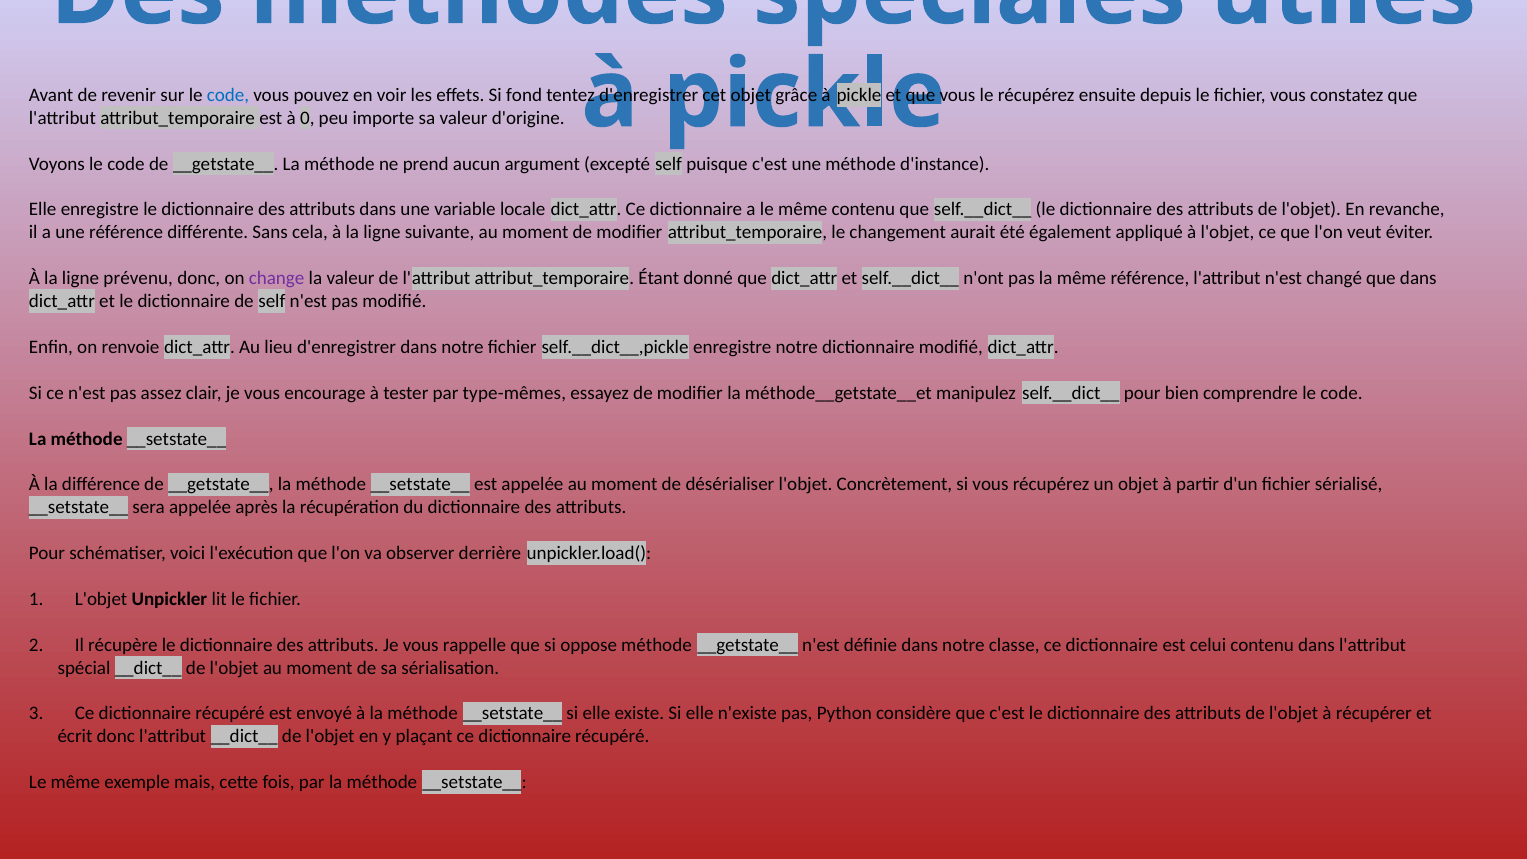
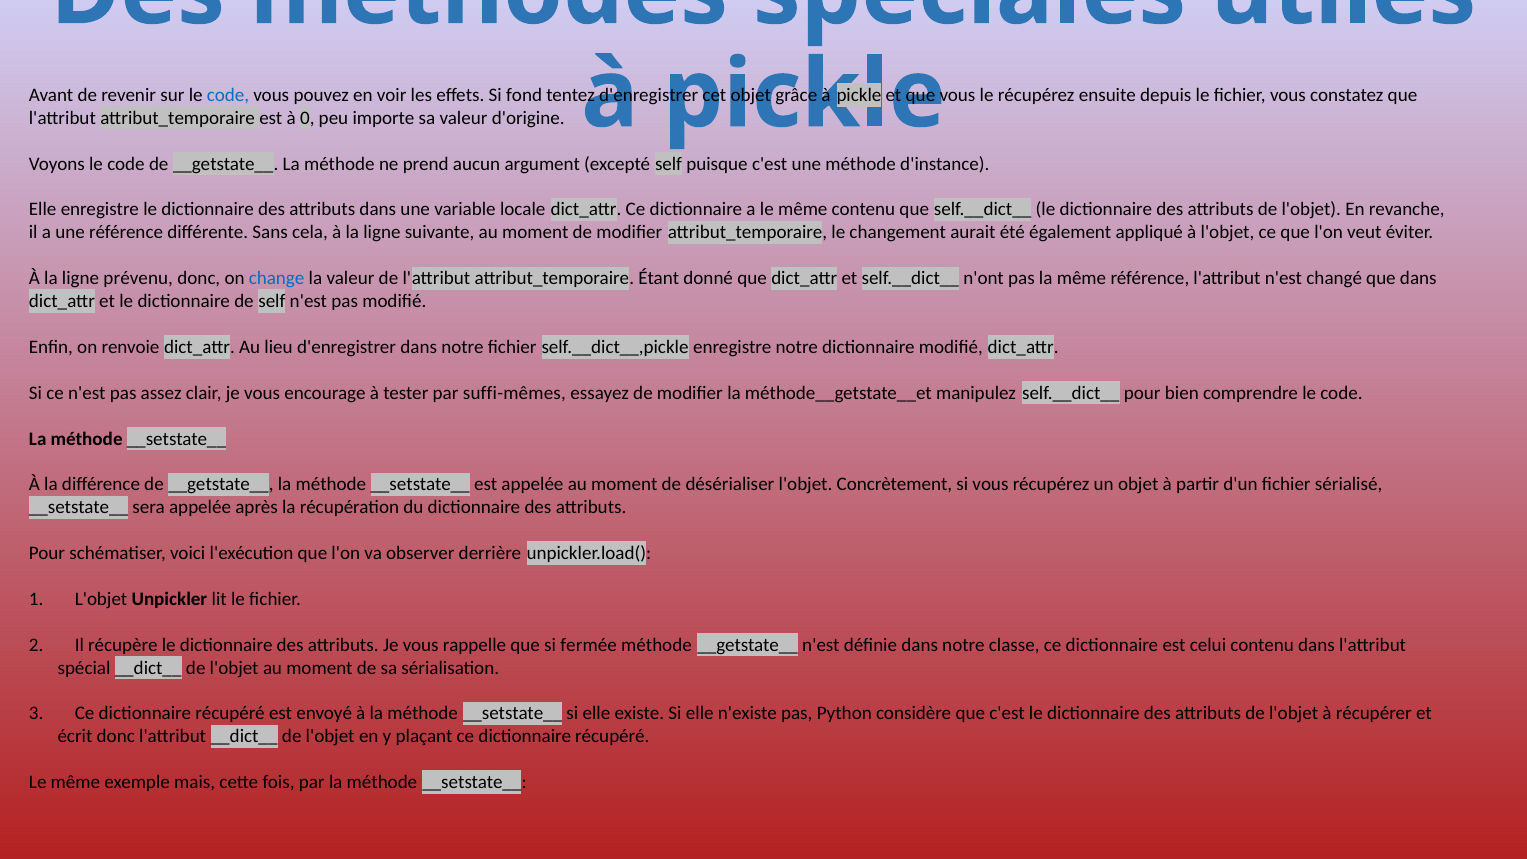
change colour: purple -> blue (277, 278)
type-mêmes: type-mêmes -> suffi-mêmes (514, 393)
oppose: oppose -> fermée (589, 645)
